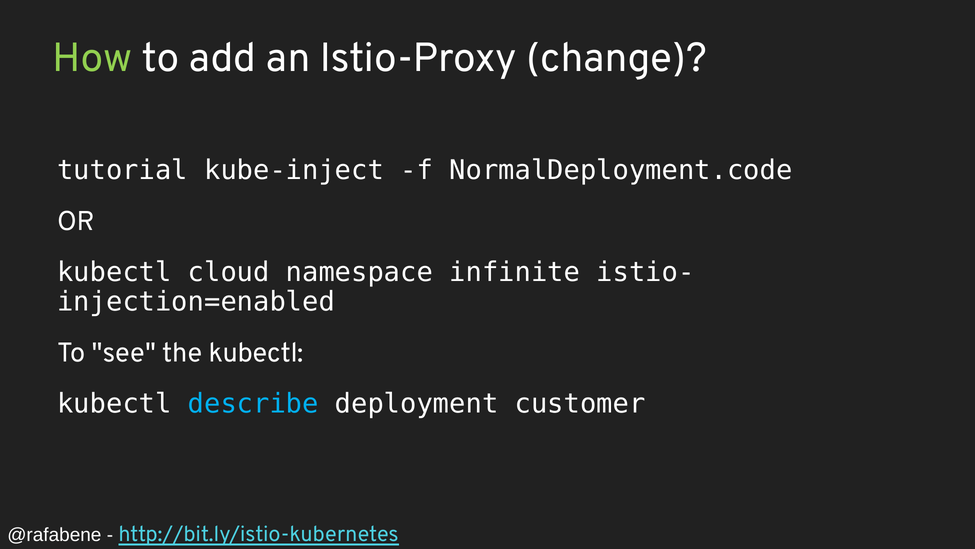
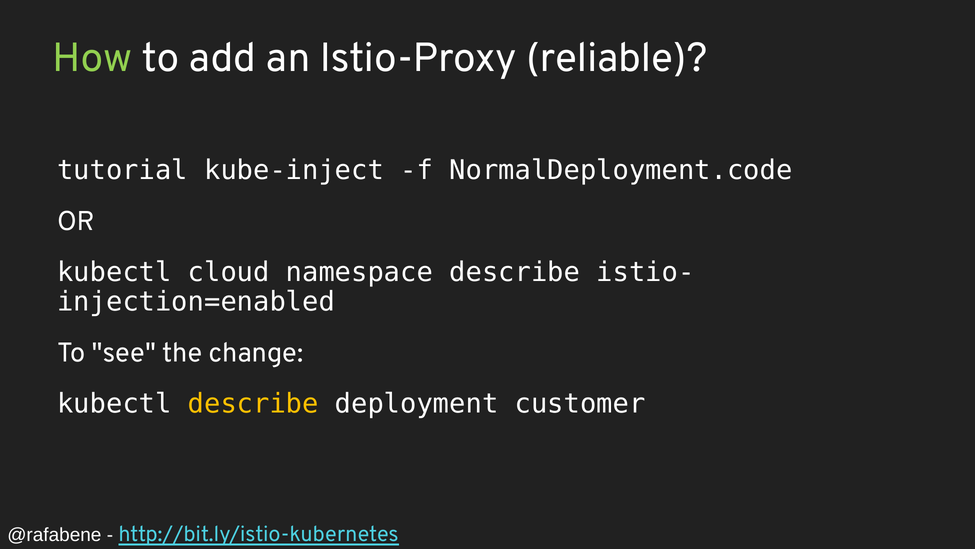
change: change -> reliable (617, 58)
namespace infinite: infinite -> describe (515, 272)
the kubectl: kubectl -> change (256, 352)
describe colour: light blue -> yellow (253, 403)
